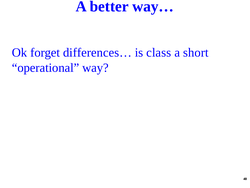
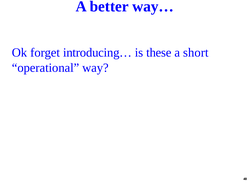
differences…: differences… -> introducing… (97, 52)
class: class -> these (159, 52)
